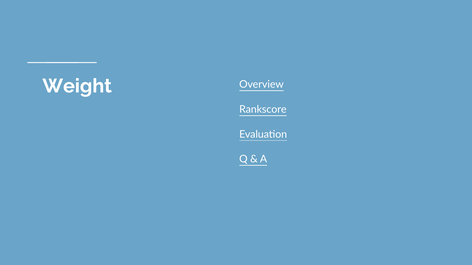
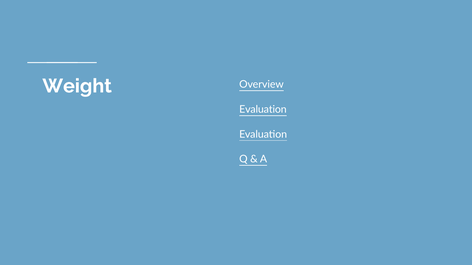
Rankscore: Rankscore -> Evaluation (263, 110)
